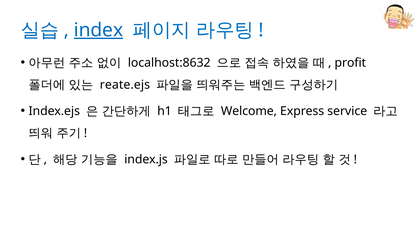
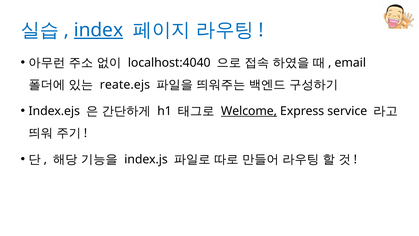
localhost:8632: localhost:8632 -> localhost:4040 (169, 63)
profit: profit -> email (350, 63)
Welcome underline: none -> present (249, 111)
